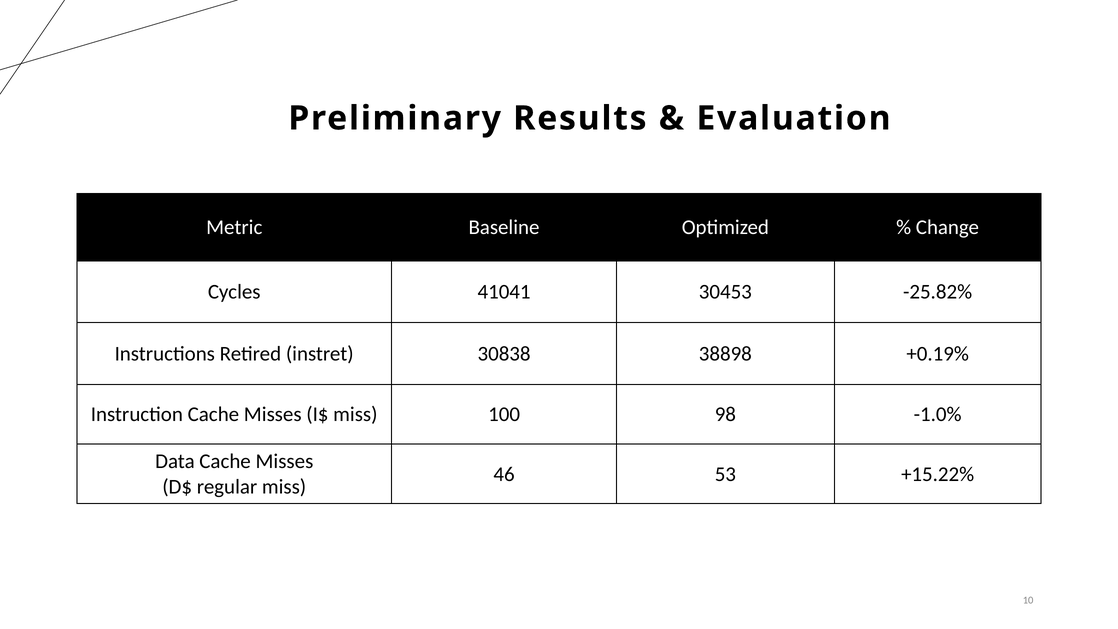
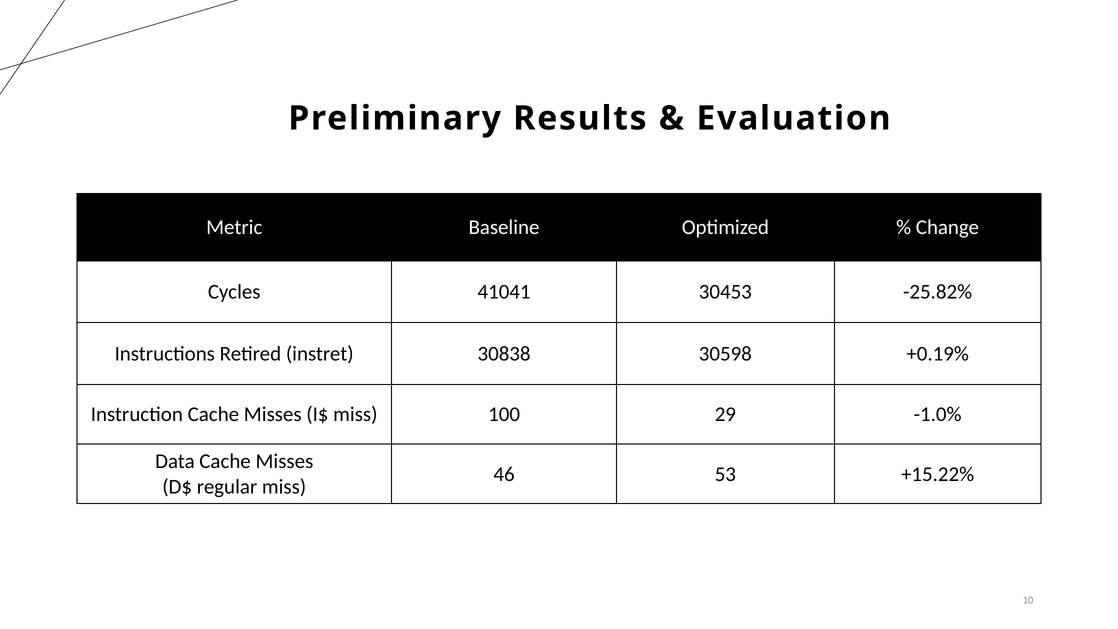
38898: 38898 -> 30598 (725, 354)
98: 98 -> 29 (725, 414)
